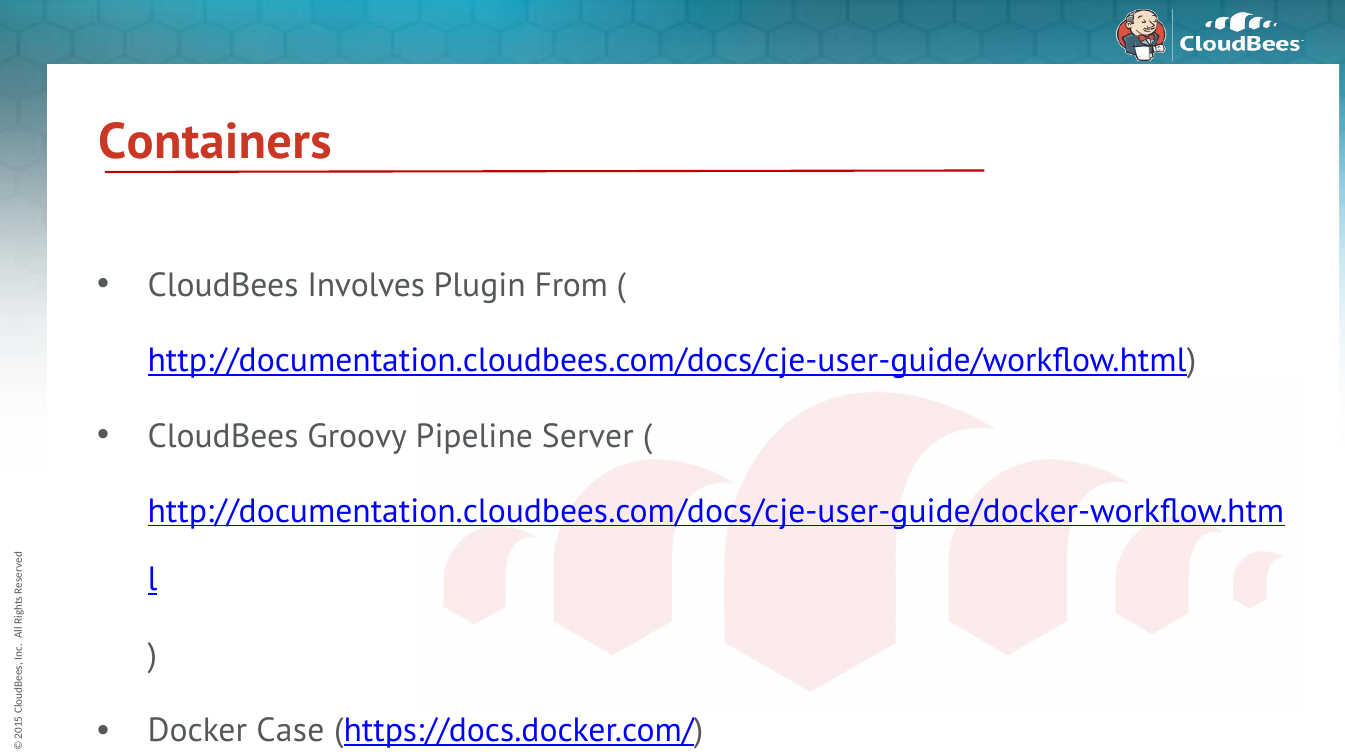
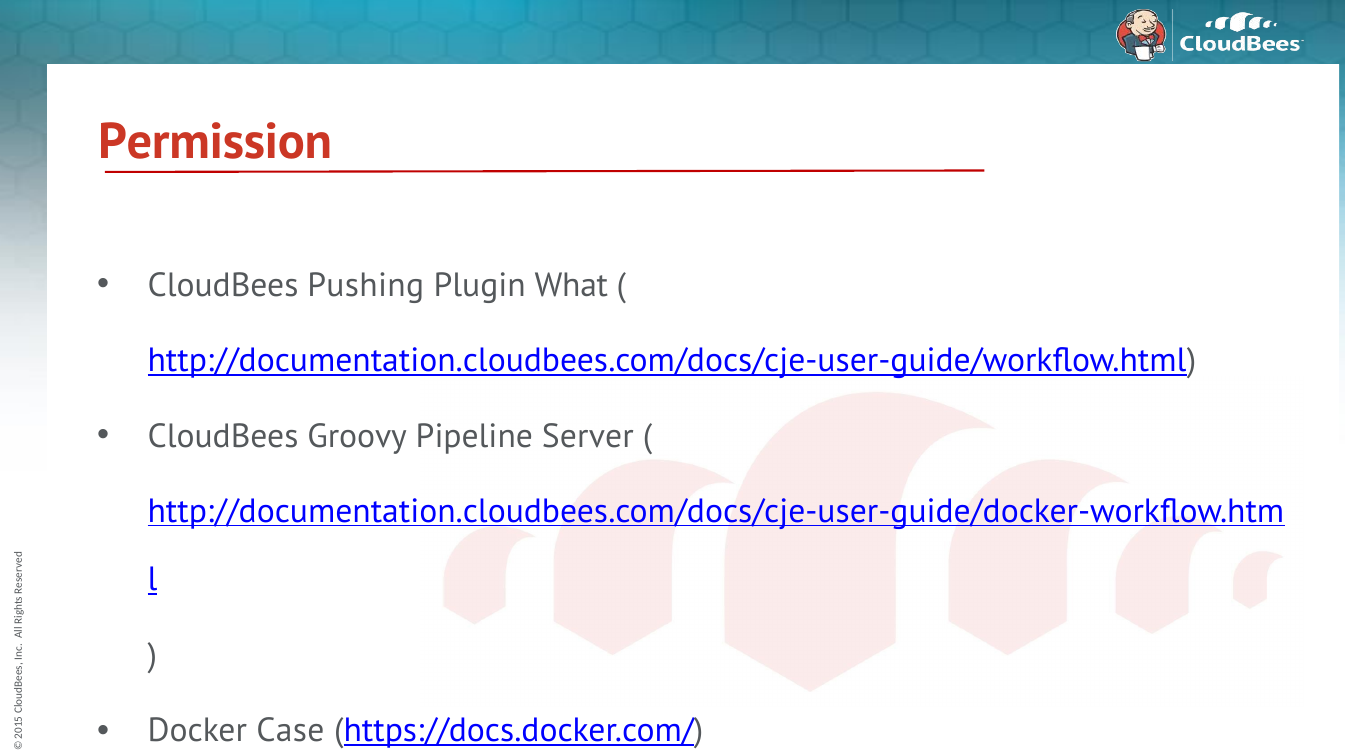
Containers: Containers -> Permission (215, 142)
Involves: Involves -> Pushing (366, 285)
From: From -> What (571, 285)
